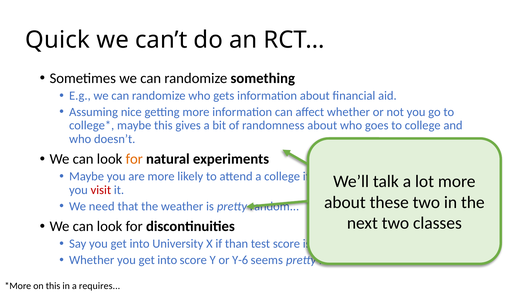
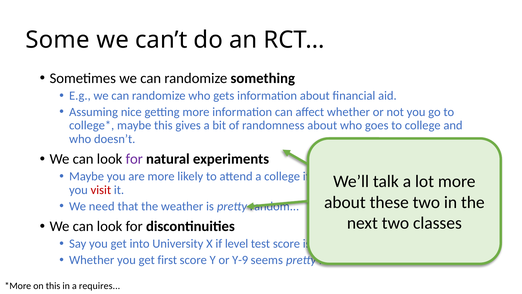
Quick: Quick -> Some (58, 40)
for colour: orange -> purple (134, 159)
than: than -> level (237, 244)
Whether you get into: into -> first (167, 260)
Y-6: Y-6 -> Y-9 (240, 260)
